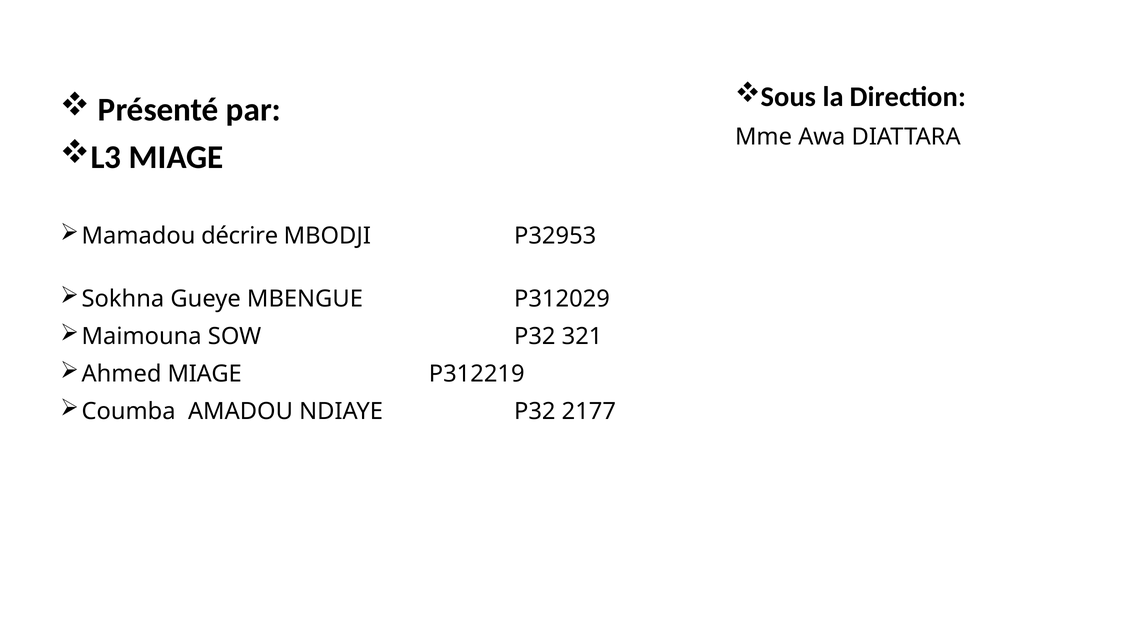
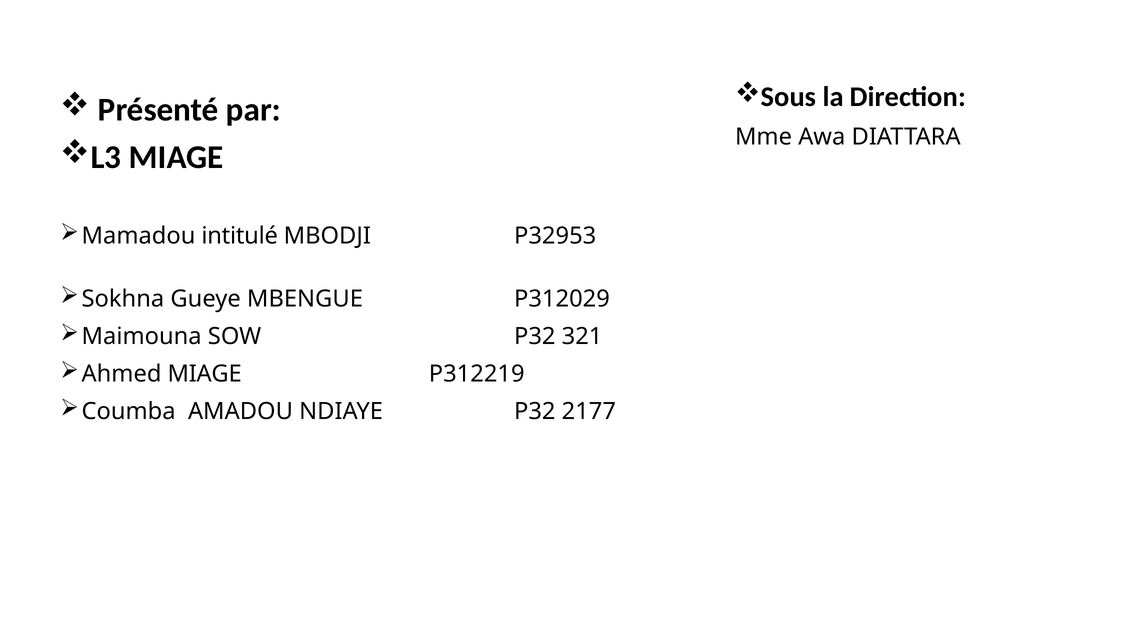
décrire: décrire -> intitulé (240, 236)
